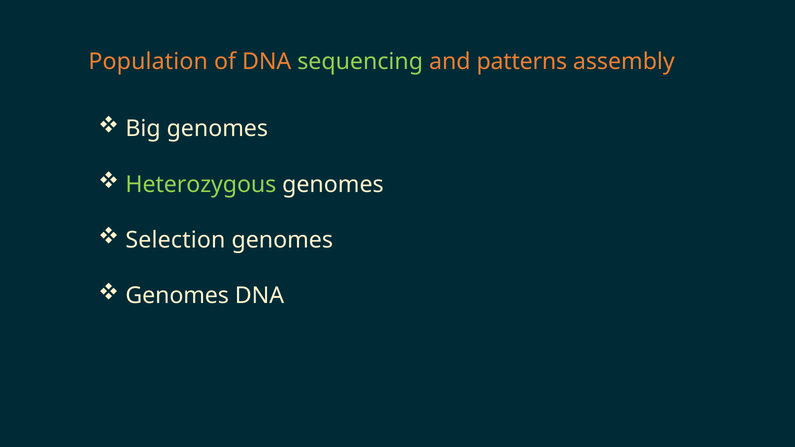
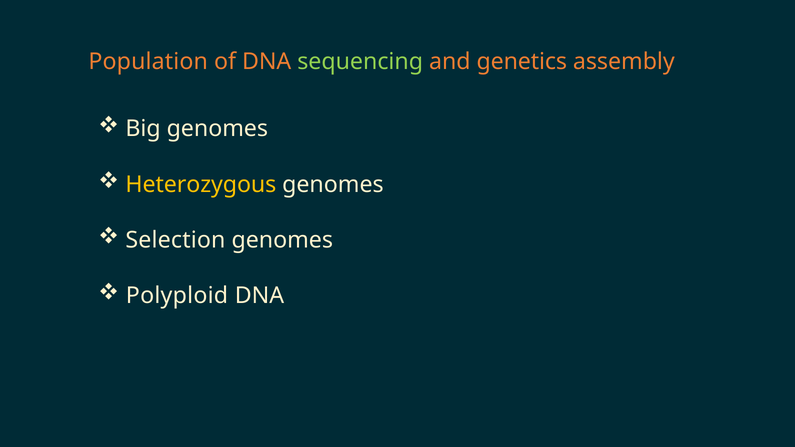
patterns: patterns -> genetics (522, 62)
Heterozygous colour: light green -> yellow (201, 184)
Genomes: Genomes -> Polyploid (177, 296)
